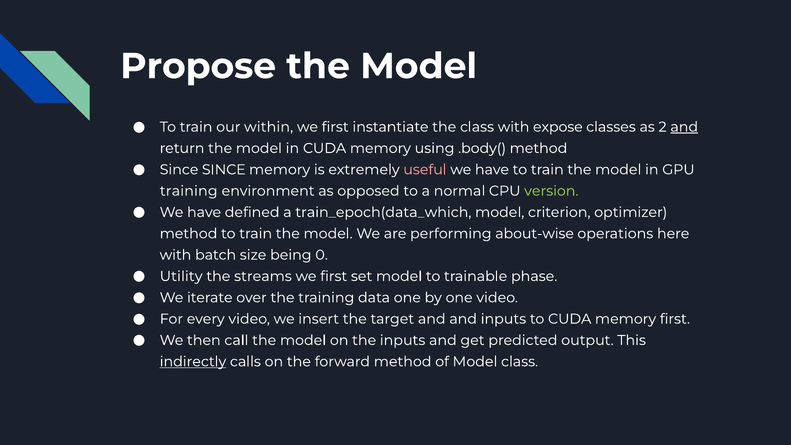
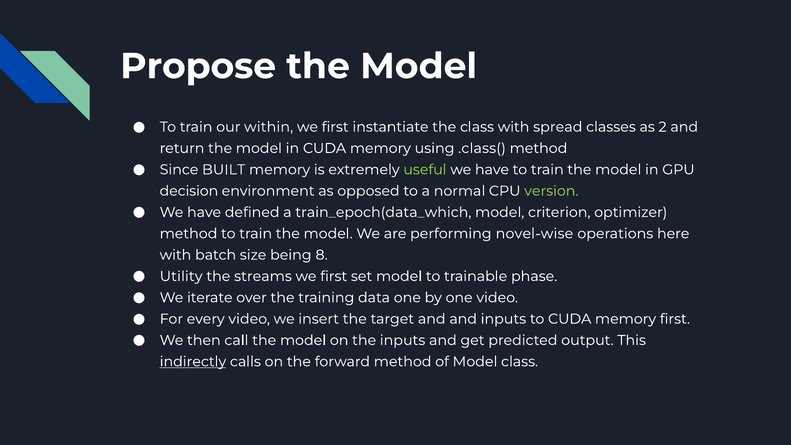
expose: expose -> spread (558, 127)
and underline: present -> none (684, 127)
.body(: .body( -> .class( (482, 148)
Since SINCE: SINCE -> BUILT (224, 170)
useful colour: pink -> light green (425, 170)
training: training -> decision (189, 191)
about-wise: about-wise -> novel-wise (534, 234)
0: 0 -> 8 (322, 255)
